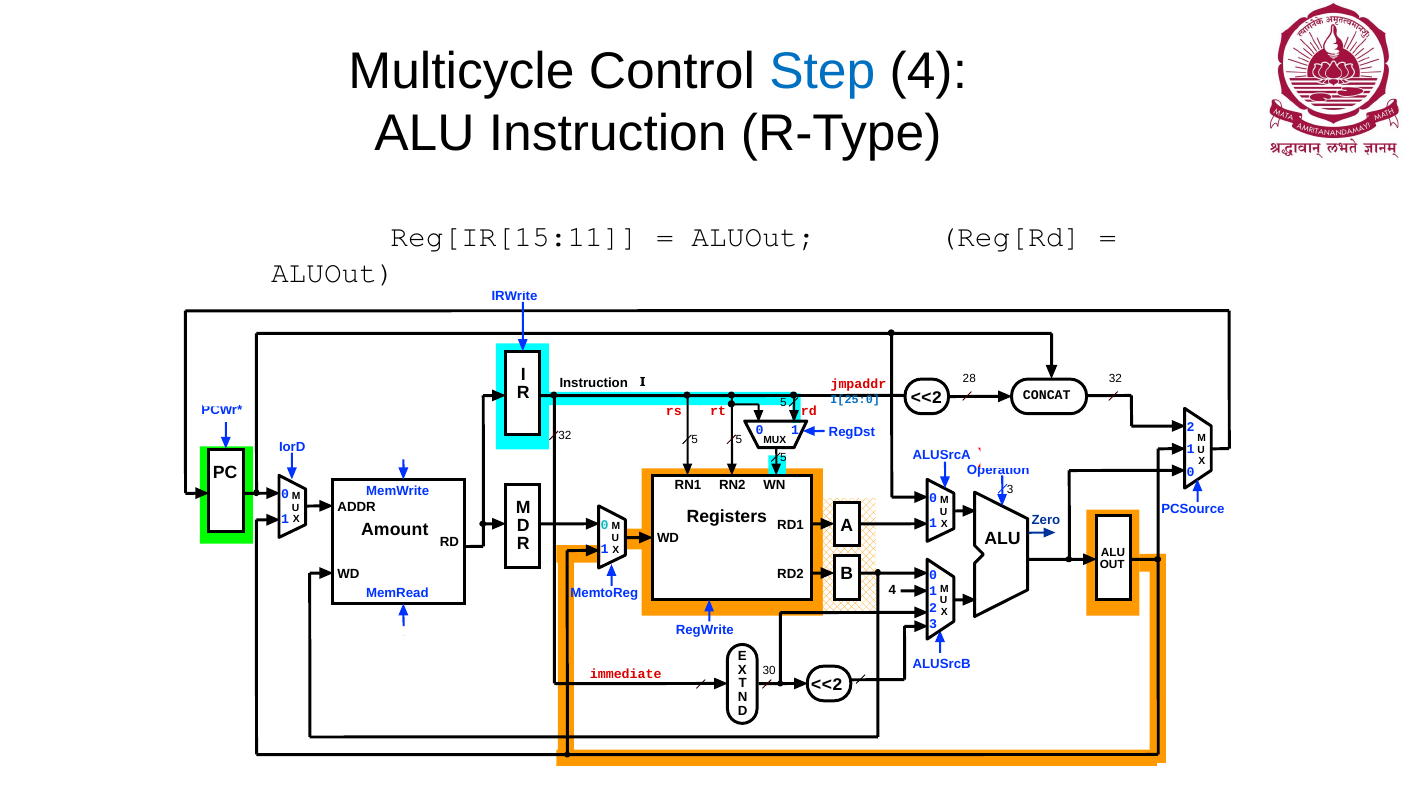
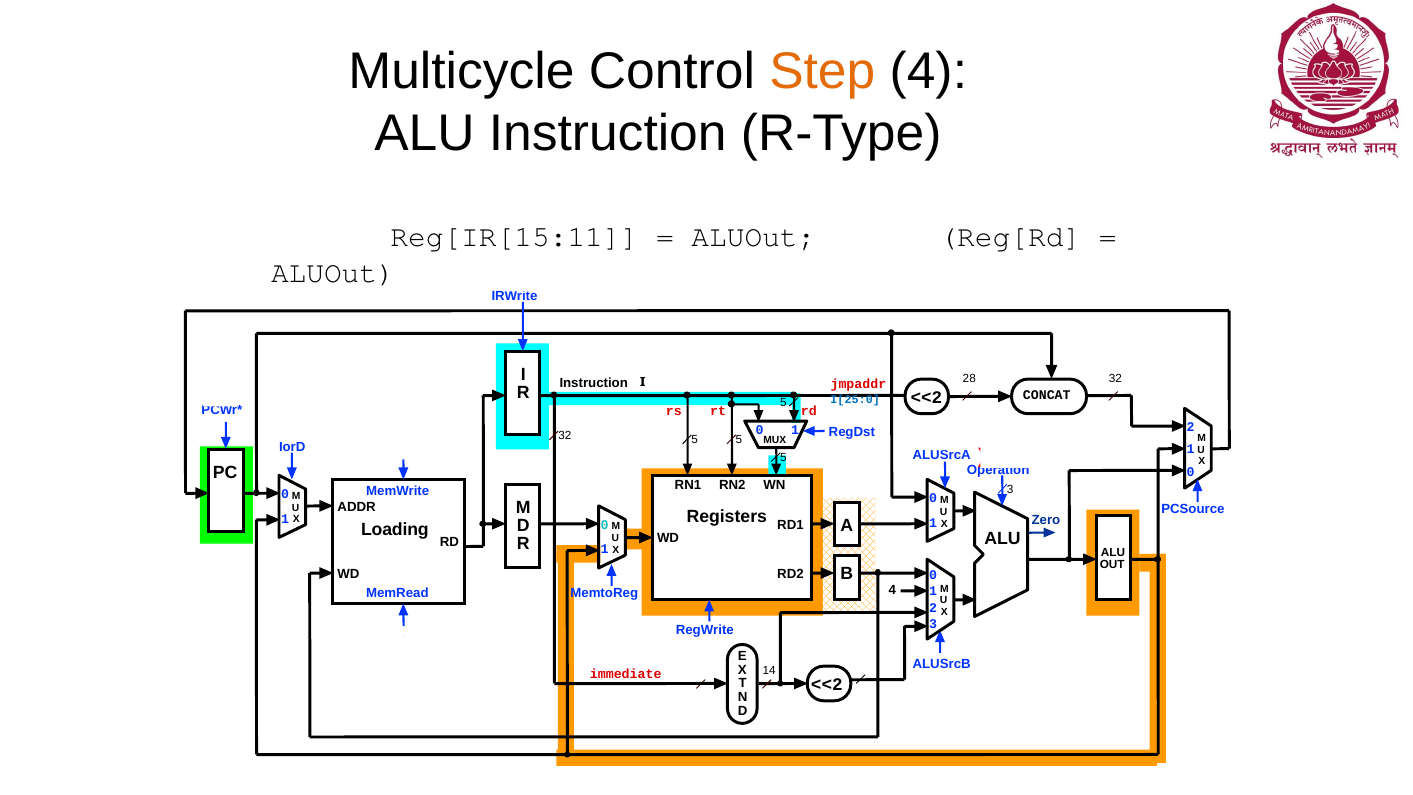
Step colour: blue -> orange (822, 72)
Amount: Amount -> Loading (395, 530)
30: 30 -> 14 (769, 671)
